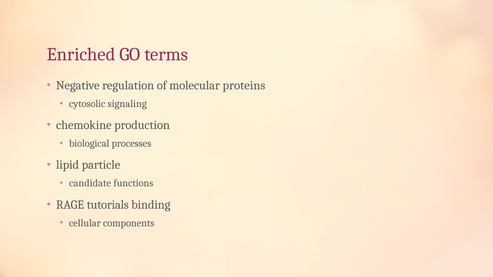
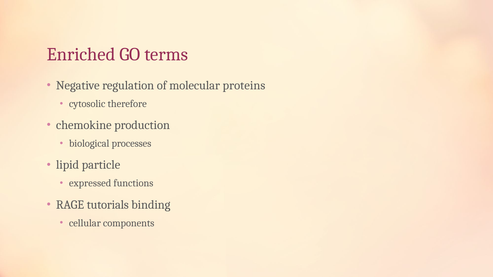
signaling: signaling -> therefore (127, 104)
candidate: candidate -> expressed (90, 183)
